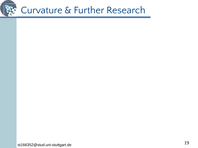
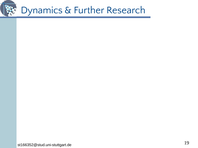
Curvature: Curvature -> Dynamics (42, 10)
